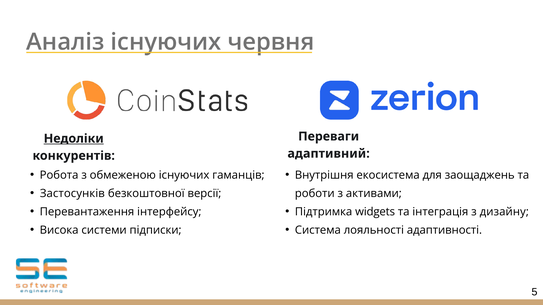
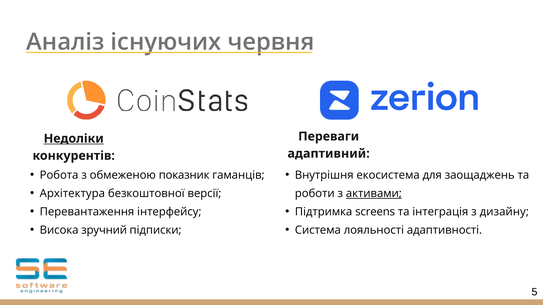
обмеженою існуючих: існуючих -> показник (184, 175)
Застосунків: Застосунків -> Архітектура (72, 194)
активами underline: none -> present (374, 194)
widgets: widgets -> screens (375, 212)
системи: системи -> зручний (104, 230)
